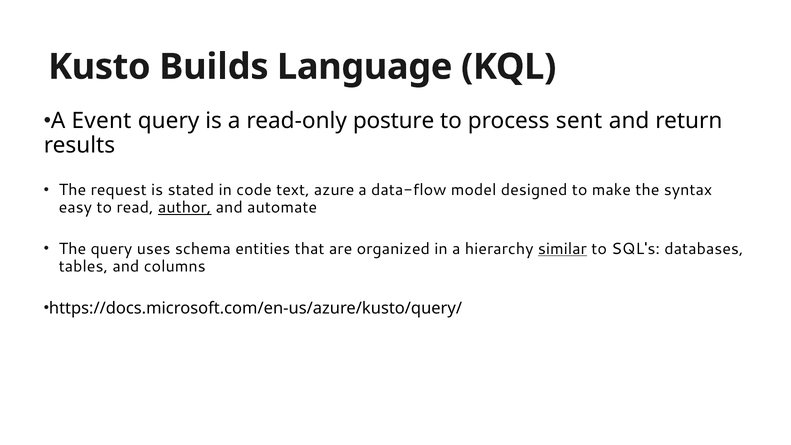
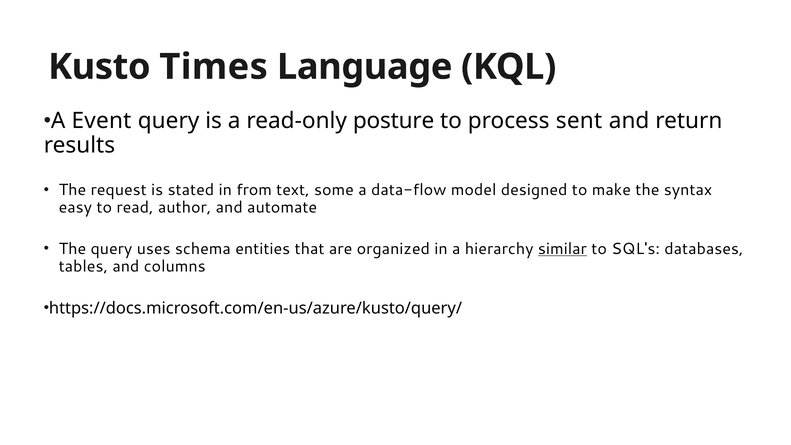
Builds: Builds -> Times (214, 67)
code: code -> from (254, 190)
azure: azure -> some (334, 190)
author underline: present -> none (185, 208)
